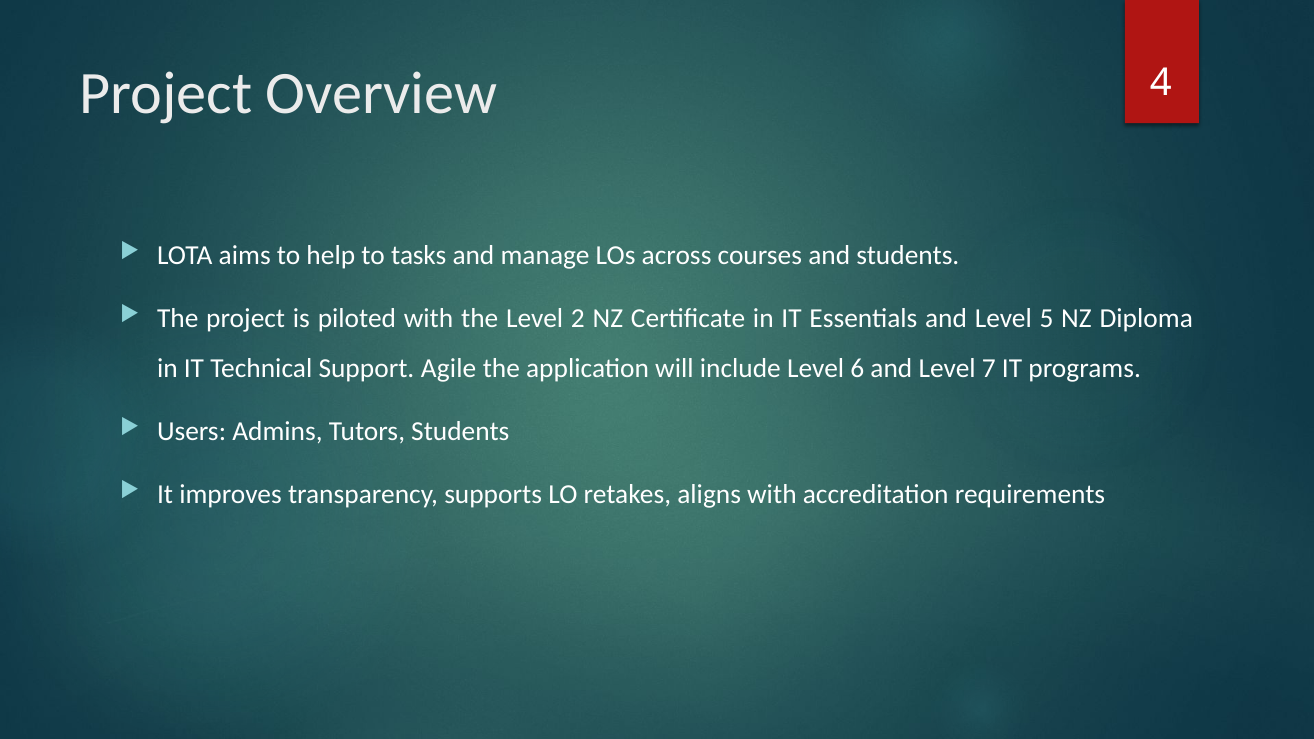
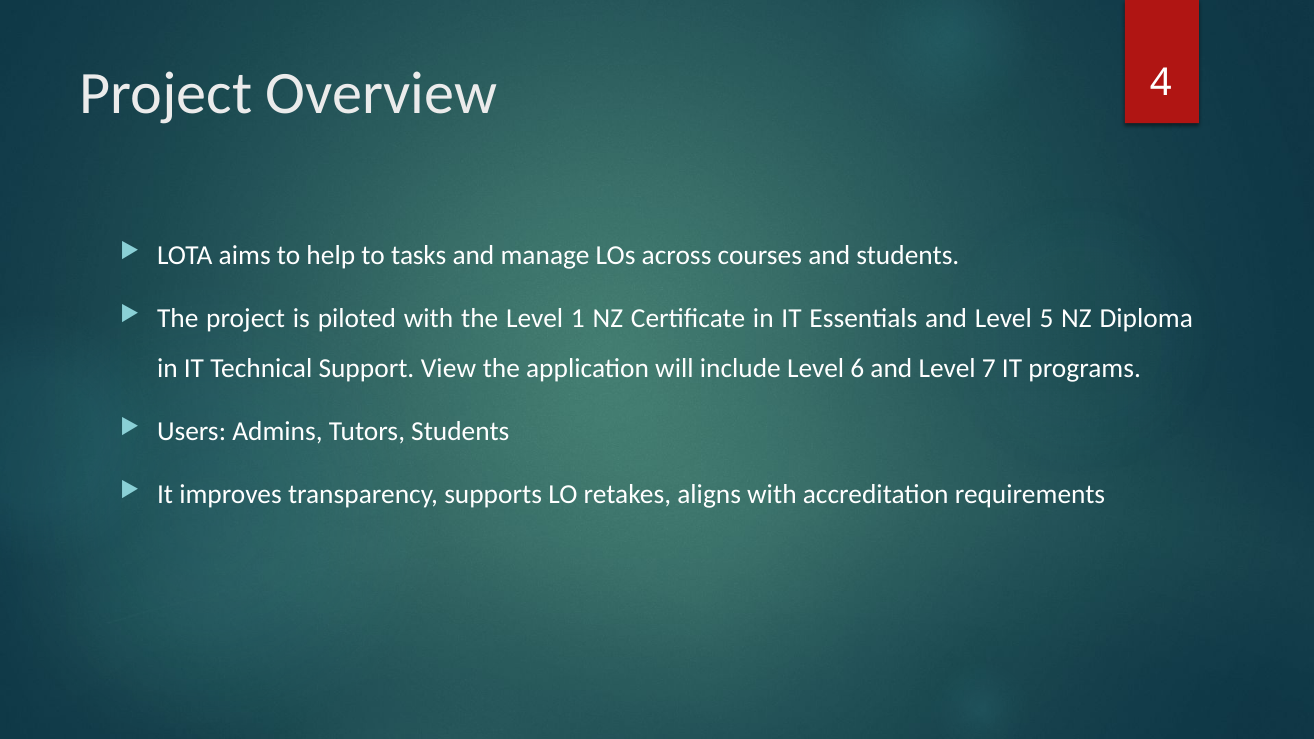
2: 2 -> 1 (578, 319)
Agile: Agile -> View (449, 368)
